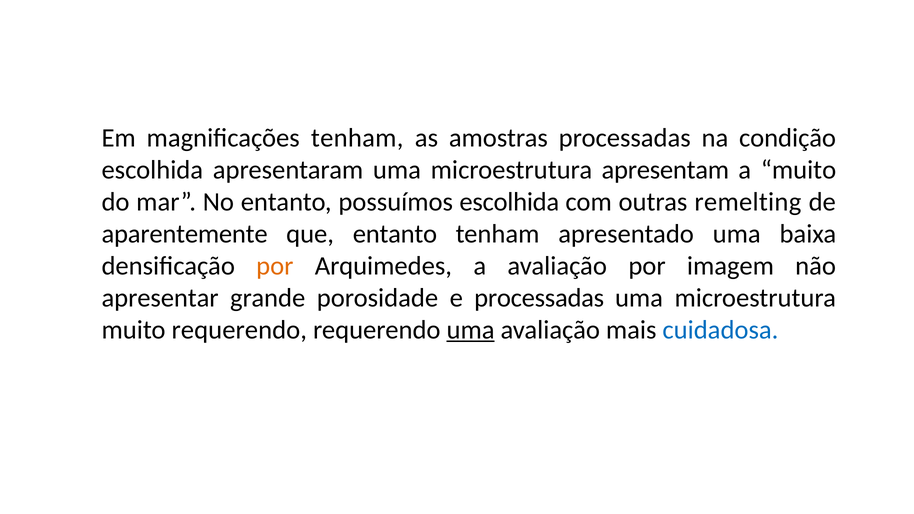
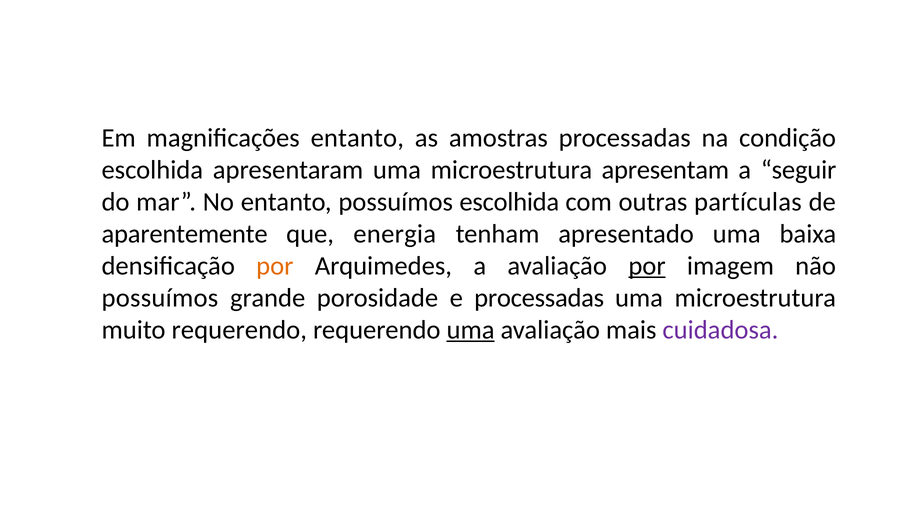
magnificações tenham: tenham -> entanto (357, 138)
a muito: muito -> seguir (799, 170)
remelting: remelting -> partículas (748, 202)
que entanto: entanto -> energia (395, 234)
por underline: none -> present (647, 266)
apresentar: apresentar -> possuímos (160, 298)
cuidadosa colour: blue -> purple (720, 330)
